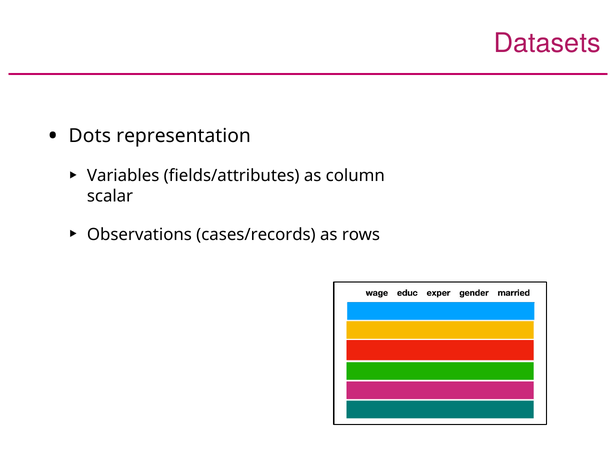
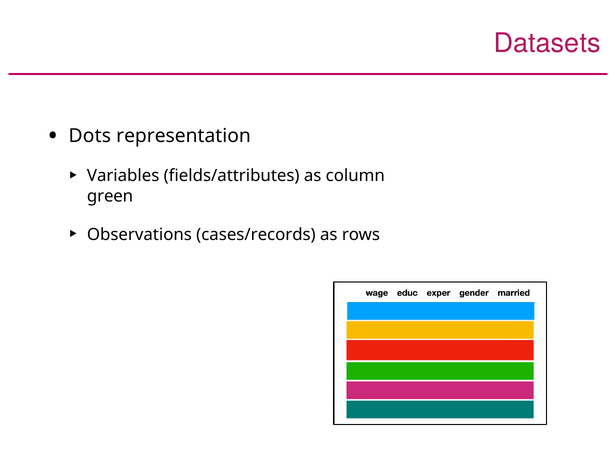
scalar: scalar -> green (110, 196)
